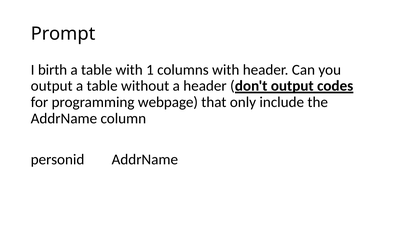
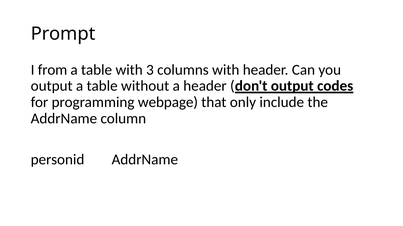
birth: birth -> from (53, 70)
1: 1 -> 3 (150, 70)
